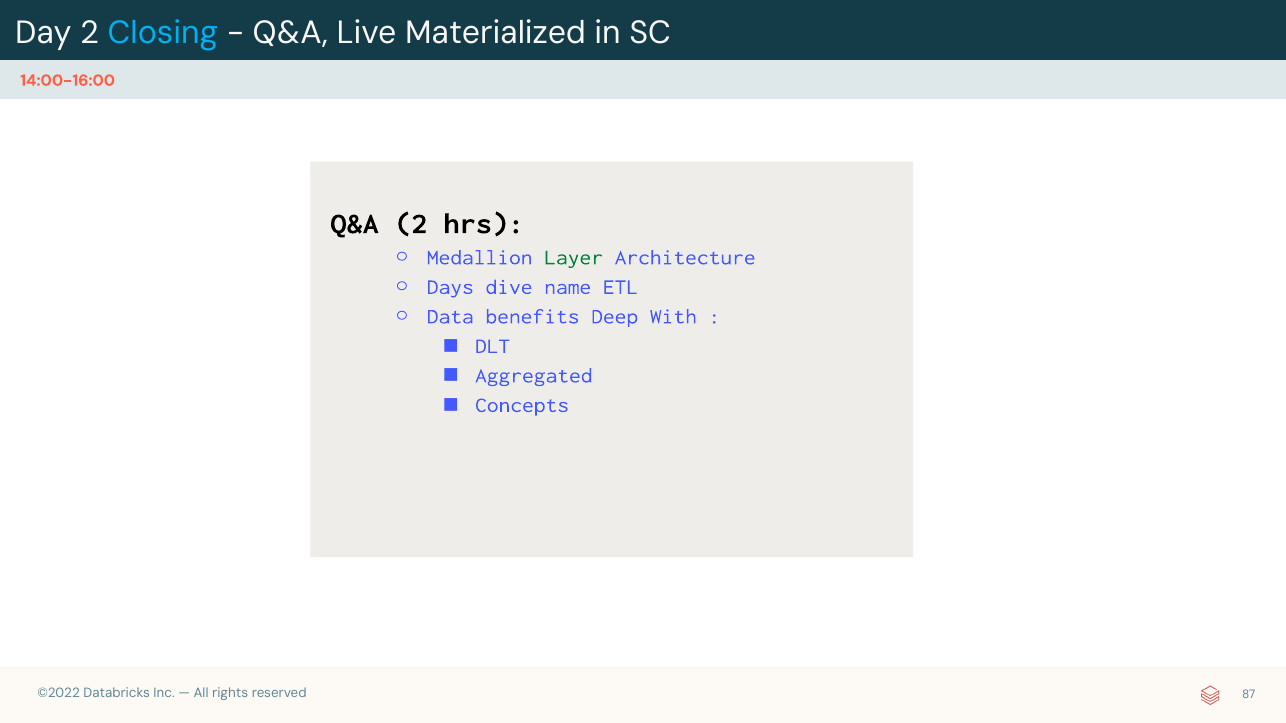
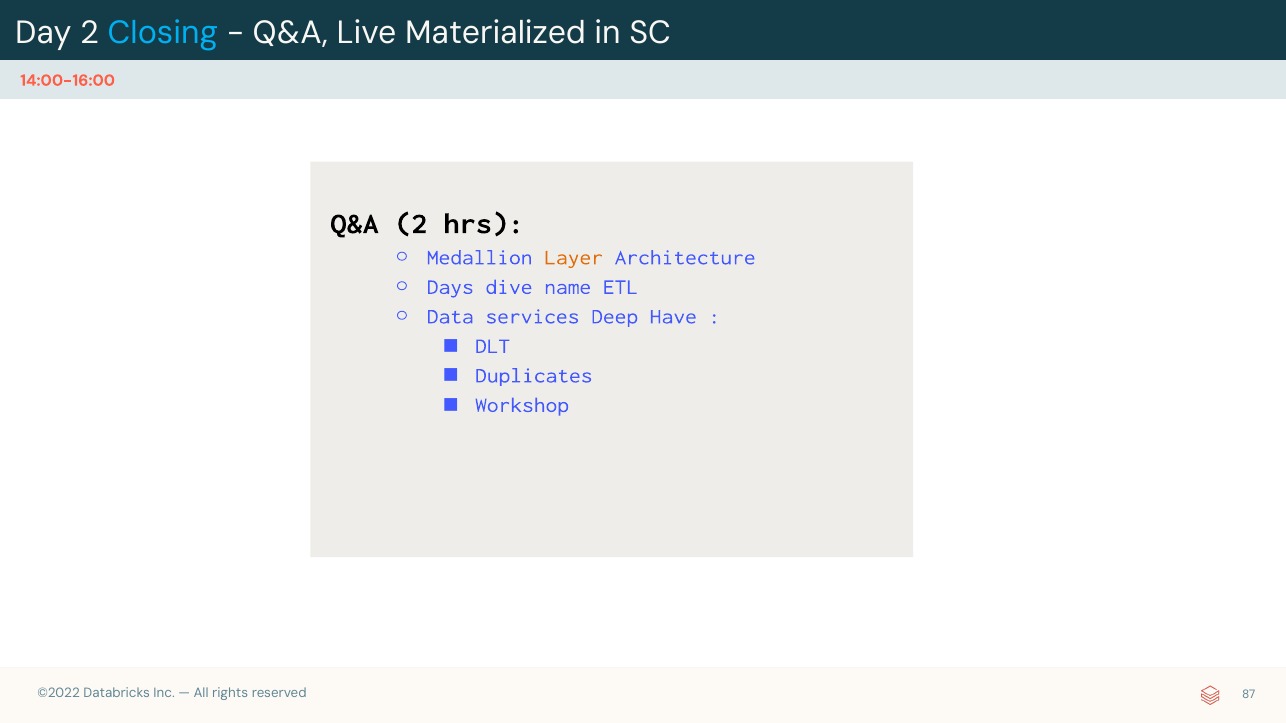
Layer colour: green -> orange (574, 257)
benefits: benefits -> services (532, 317)
With: With -> Have (673, 317)
Aggregated: Aggregated -> Duplicates (534, 376)
Concepts: Concepts -> Workshop (522, 405)
